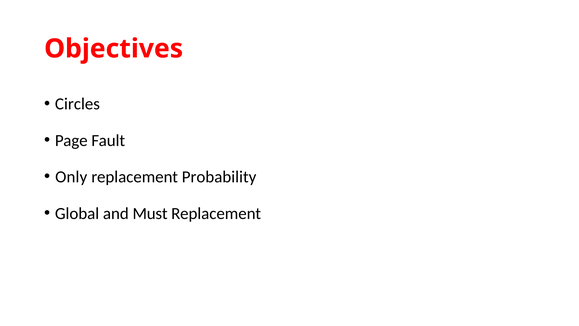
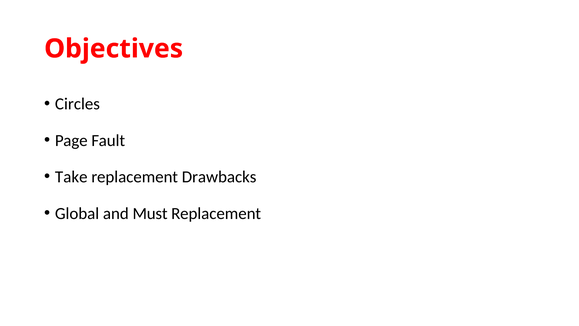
Only: Only -> Take (71, 177)
Probability: Probability -> Drawbacks (219, 177)
